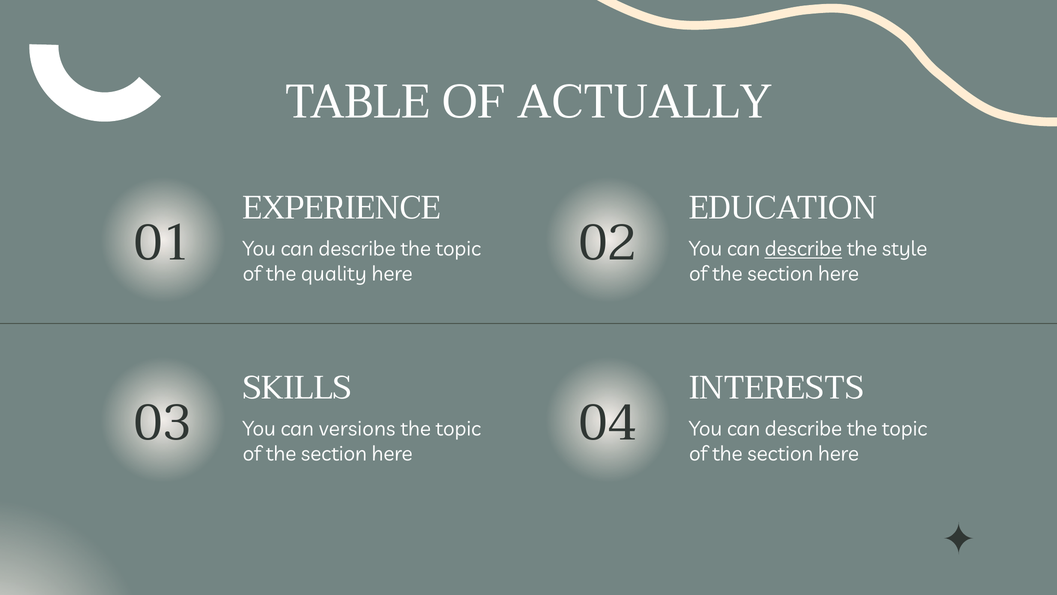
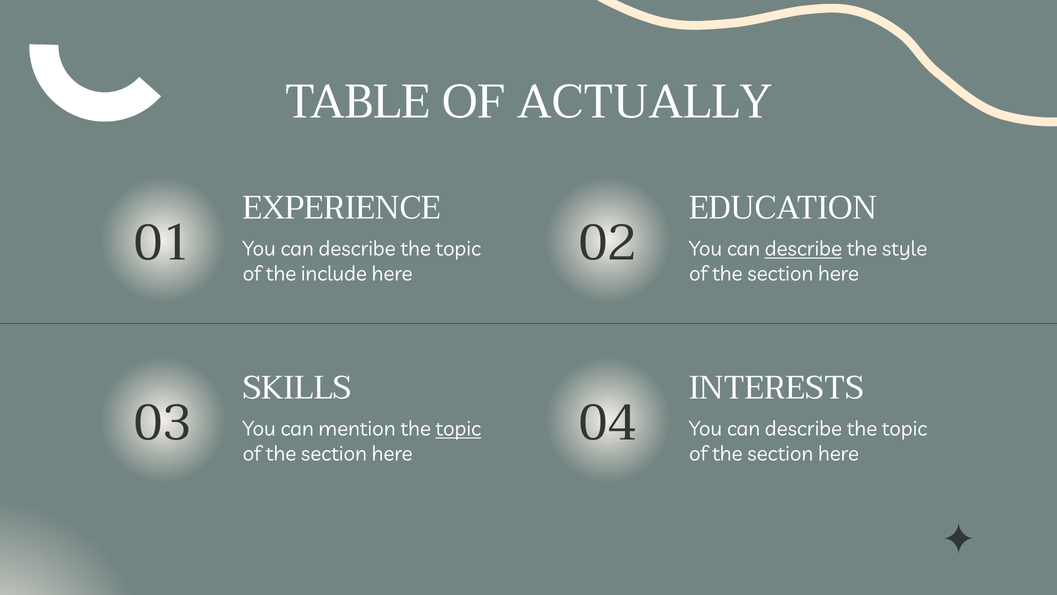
quality: quality -> include (334, 274)
versions: versions -> mention (357, 429)
topic underline: none -> present (458, 429)
